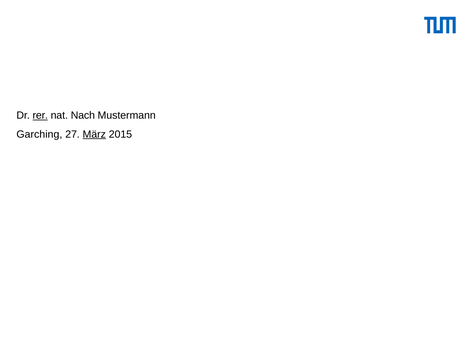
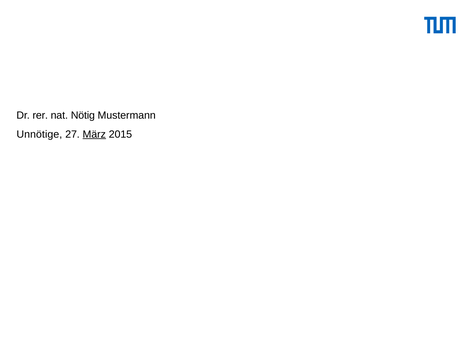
rer underline: present -> none (40, 115)
Nach: Nach -> Nötig (83, 115)
Garching: Garching -> Unnötige (39, 134)
